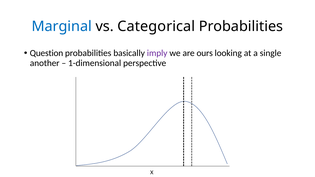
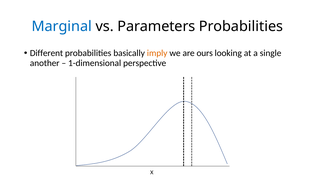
Categorical: Categorical -> Parameters (156, 26)
Question: Question -> Different (46, 53)
imply colour: purple -> orange (157, 53)
